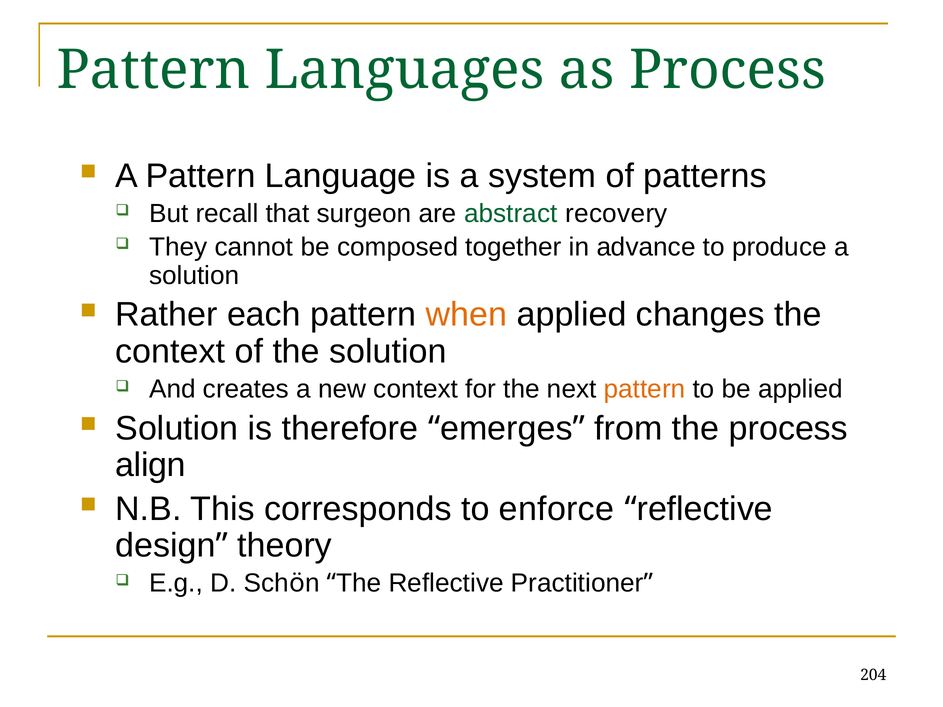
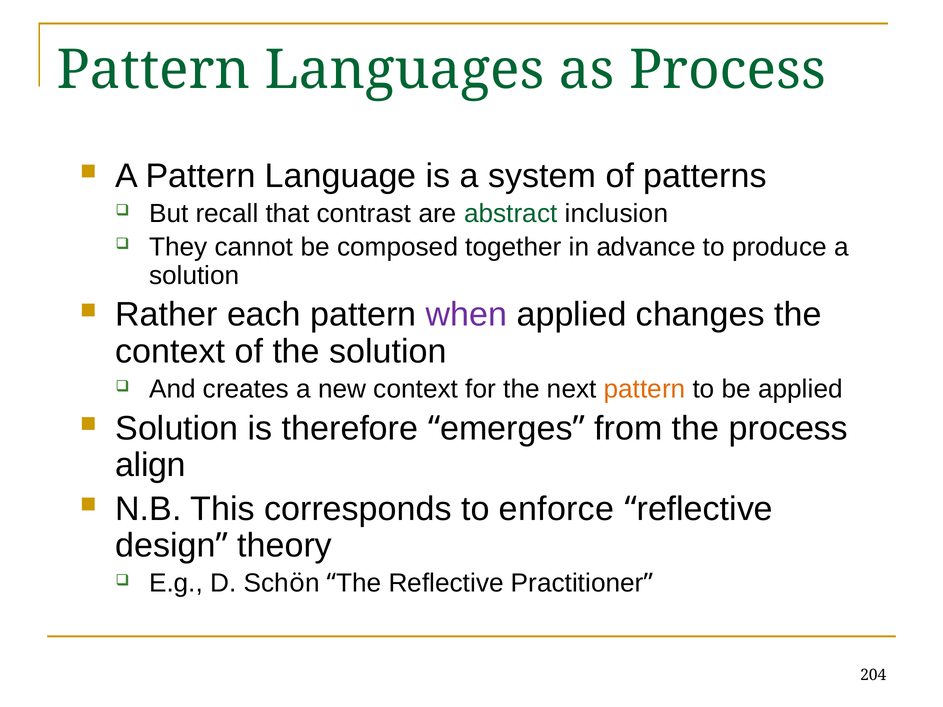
surgeon: surgeon -> contrast (364, 214)
recovery: recovery -> inclusion (616, 214)
when colour: orange -> purple (467, 315)
